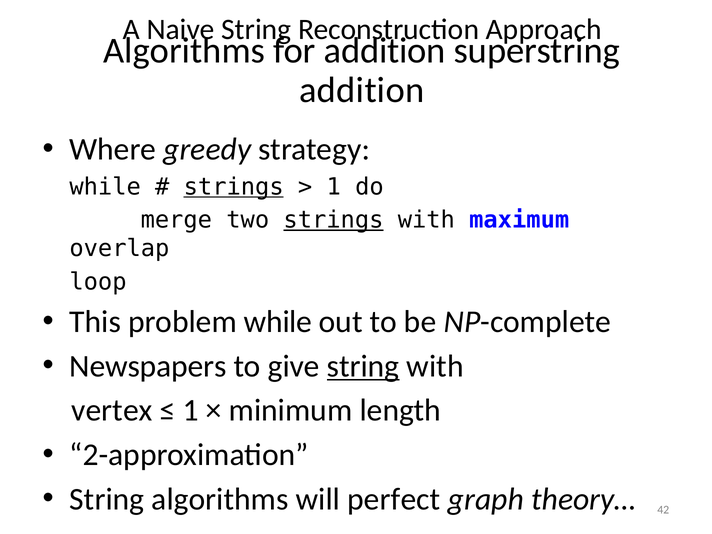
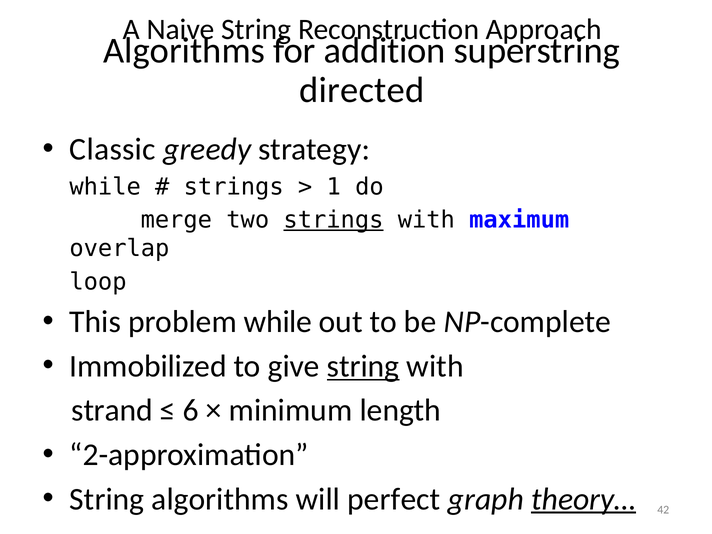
addition: addition -> directed (362, 90)
Where: Where -> Classic (113, 149)
strings underline: present -> none (234, 187)
Newspapers: Newspapers -> Immobilized (148, 366)
vertex: vertex -> strand (112, 410)
1: 1 -> 6 (191, 410)
theory… underline: none -> present (584, 499)
